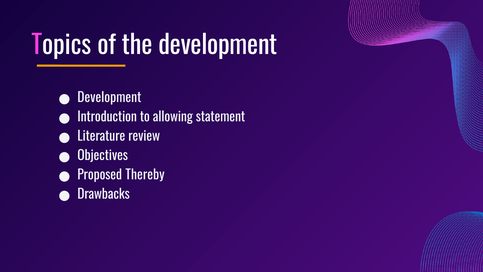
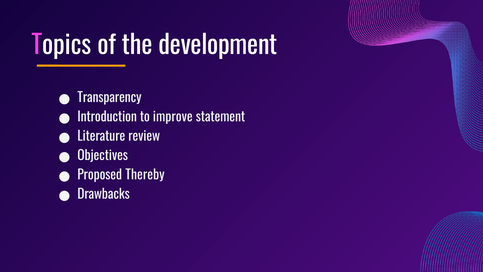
Development: Development -> Transparency (109, 98)
allowing: allowing -> improve (173, 117)
